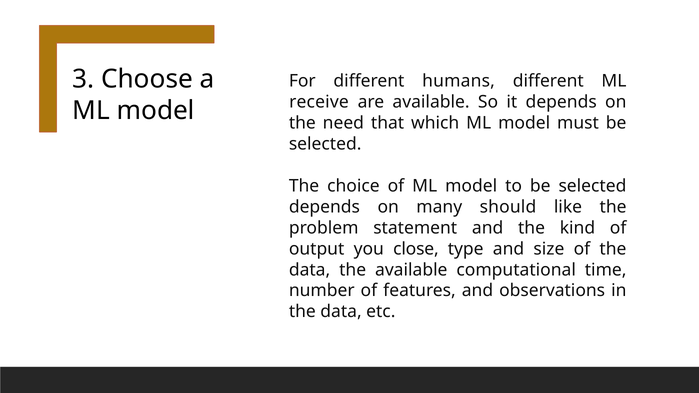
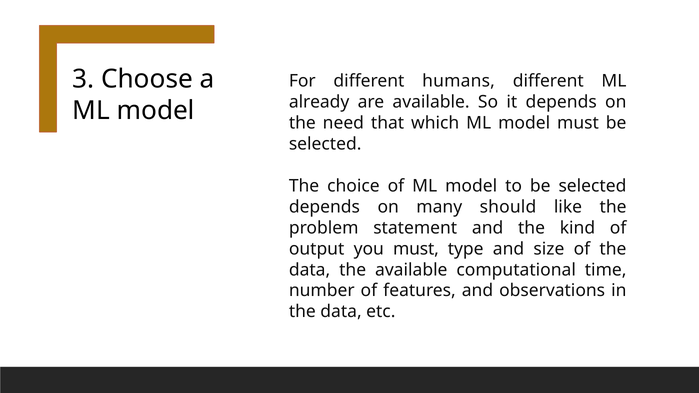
receive: receive -> already (319, 102)
you close: close -> must (416, 249)
